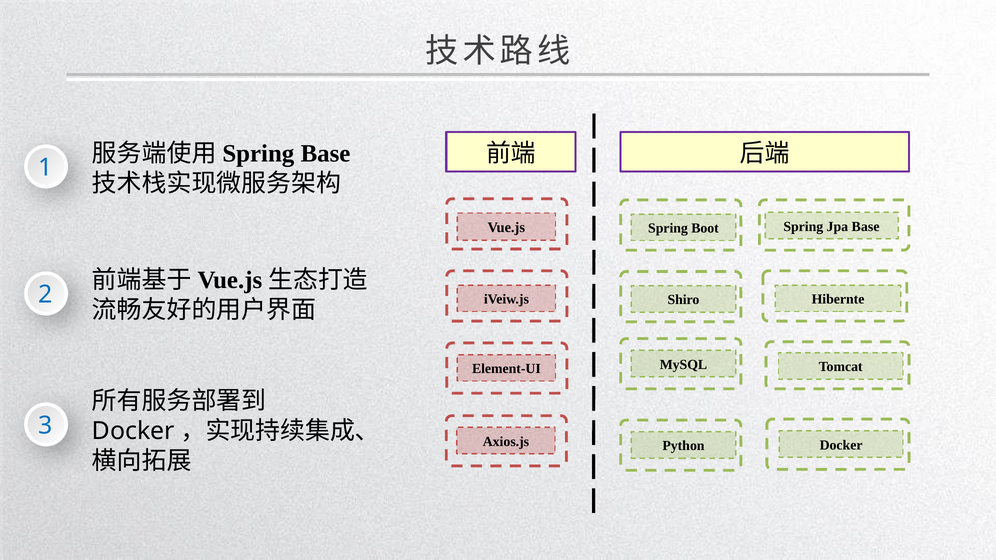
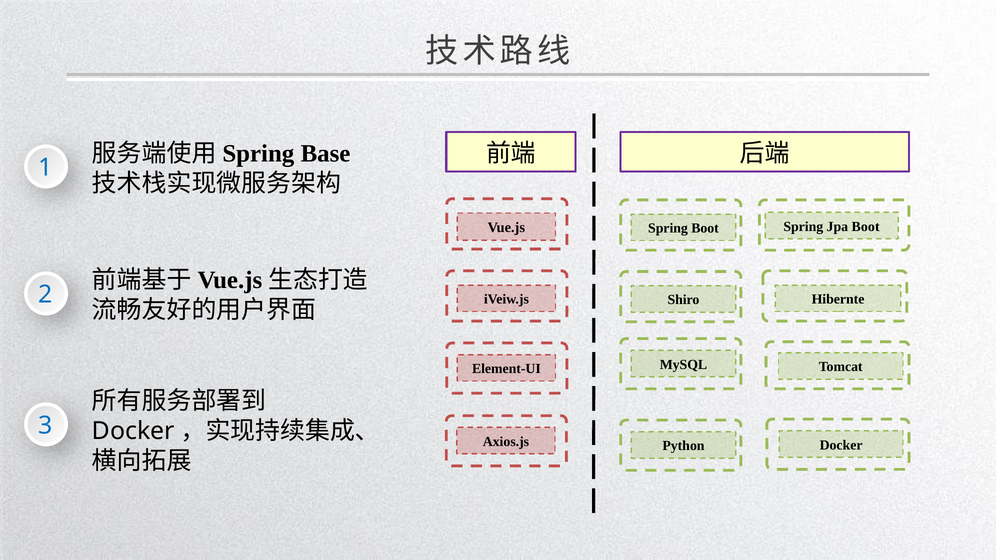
Jpa Base: Base -> Boot (866, 227)
